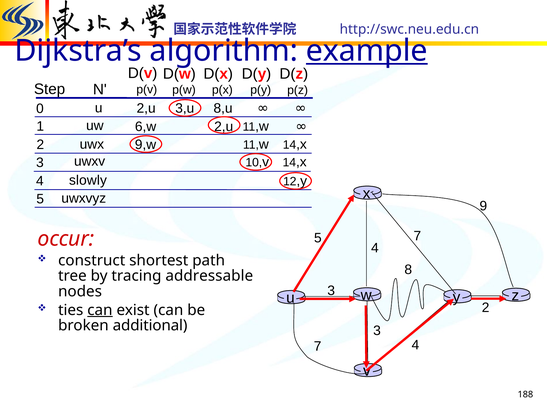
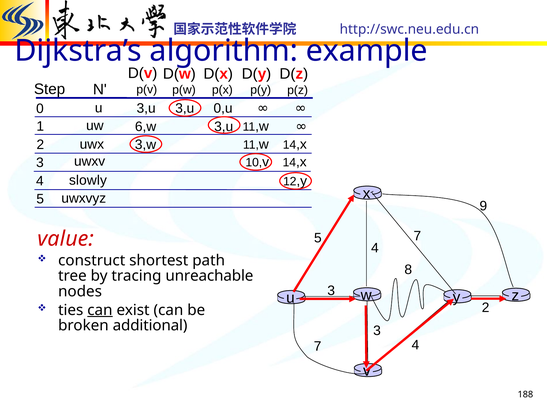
example underline: present -> none (367, 51)
2,u: 2,u -> 3,u (146, 108)
8,u: 8,u -> 0,u (223, 108)
6,w 2,u: 2,u -> 3,u (224, 127)
9,w: 9,w -> 3,w (146, 145)
occur: occur -> value (66, 239)
addressable: addressable -> unreachable (209, 276)
